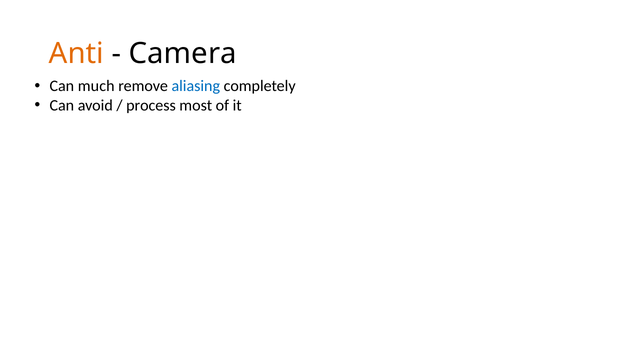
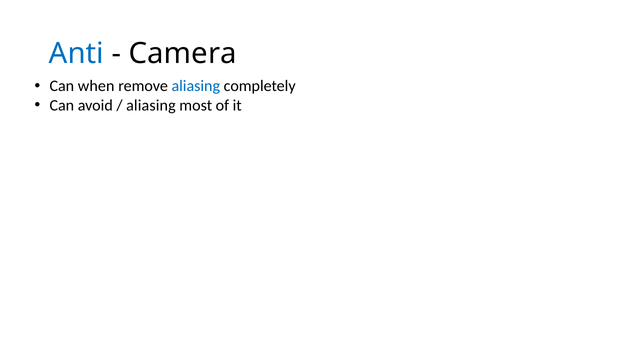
Anti colour: orange -> blue (76, 54)
much: much -> when (96, 86)
process: process -> aliasing (151, 106)
